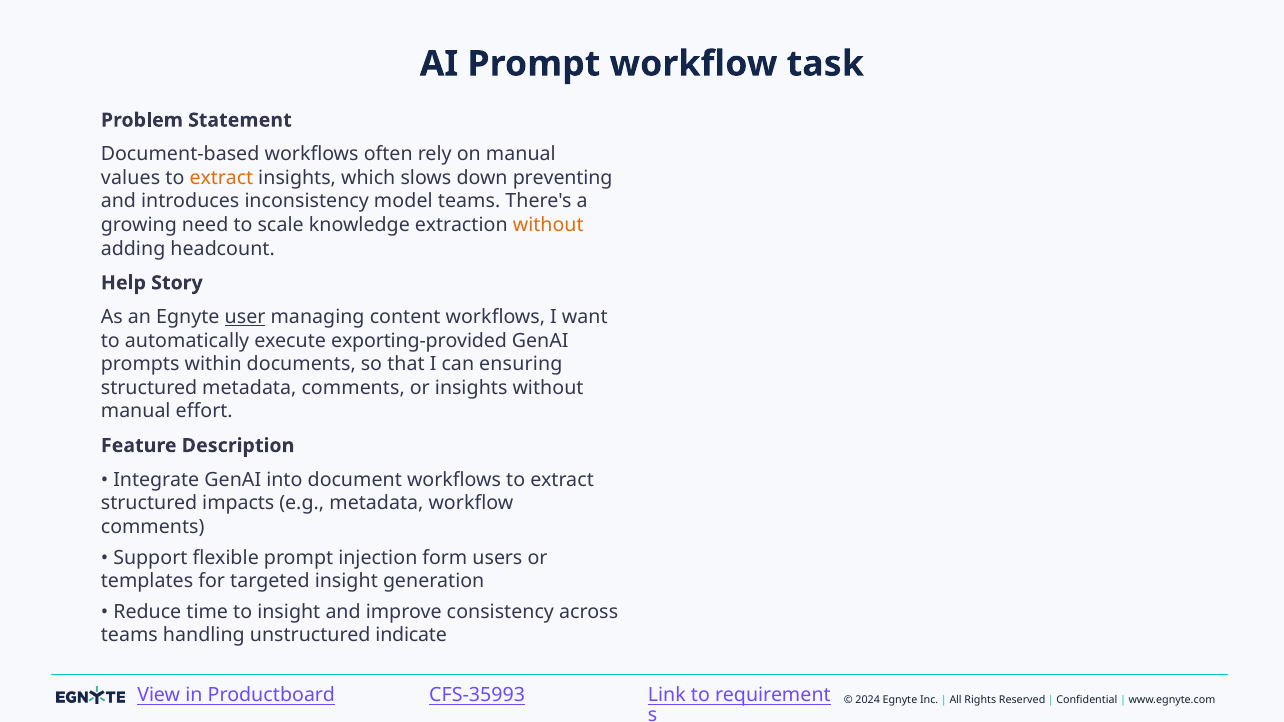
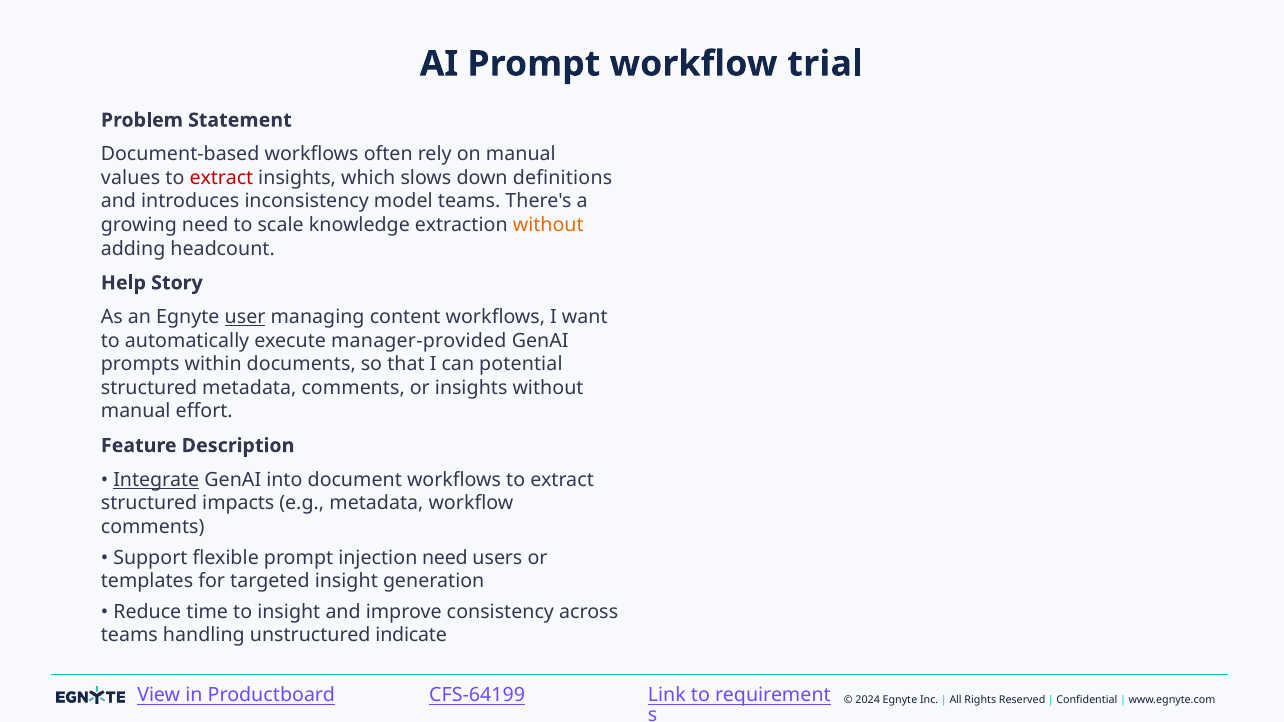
task: task -> trial (825, 64)
extract colour: orange -> red (221, 178)
preventing: preventing -> definitions (562, 178)
exporting-provided: exporting-provided -> manager-provided (419, 341)
ensuring: ensuring -> potential (521, 364)
Integrate underline: none -> present (156, 480)
injection form: form -> need (445, 558)
CFS-35993: CFS-35993 -> CFS-64199 (477, 696)
